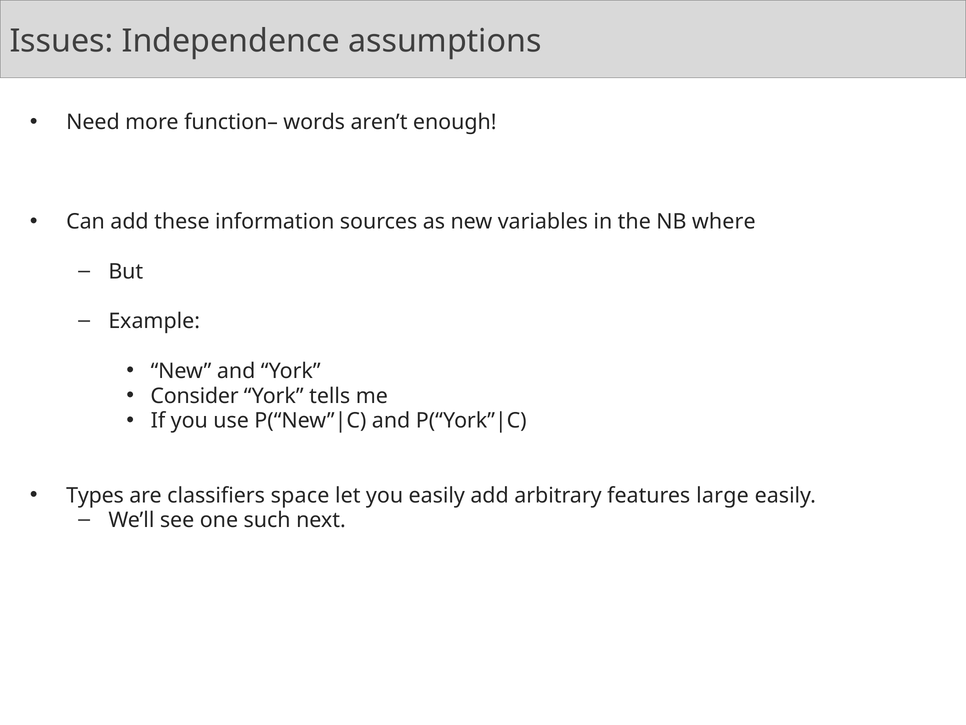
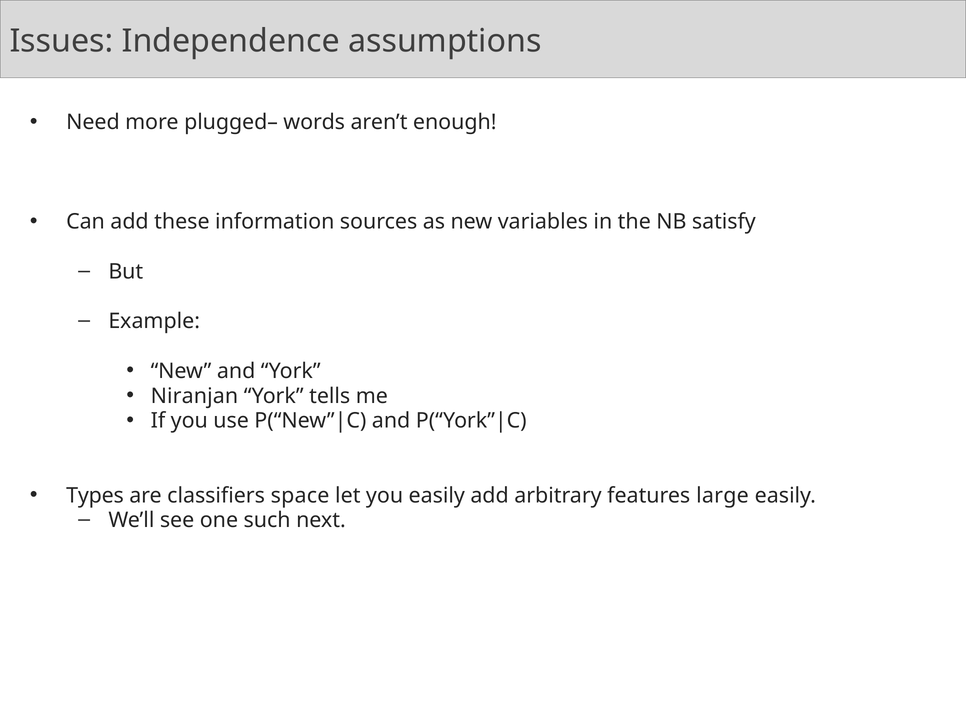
function–: function– -> plugged– (231, 122)
where: where -> satisfy (724, 222)
Consider: Consider -> Niranjan (194, 396)
